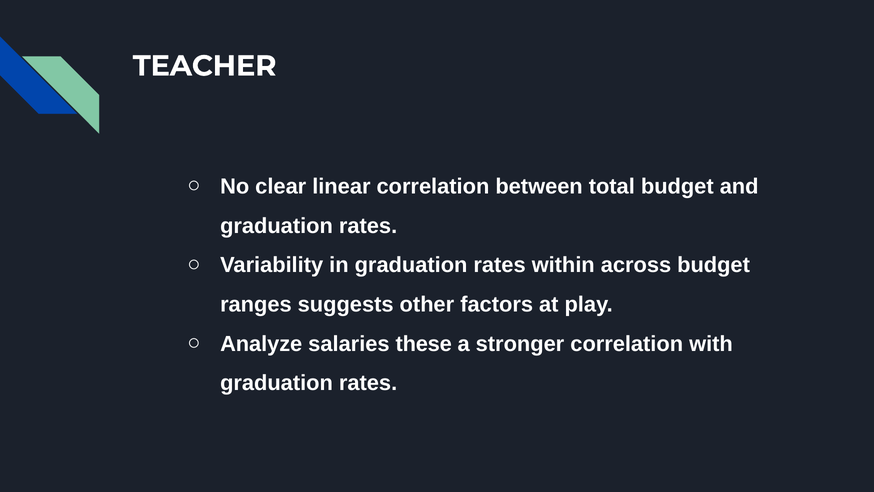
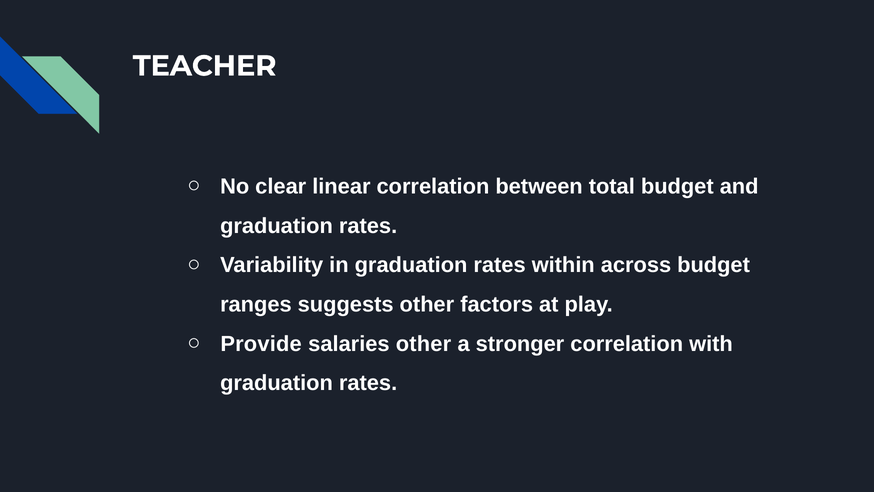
Analyze: Analyze -> Provide (261, 344)
salaries these: these -> other (423, 344)
